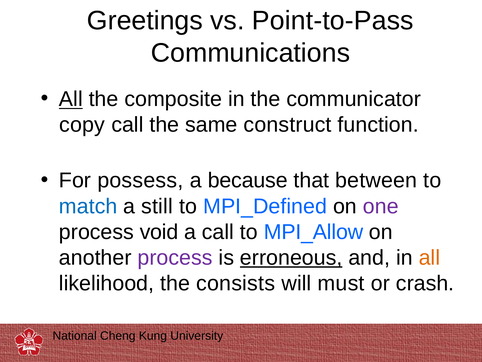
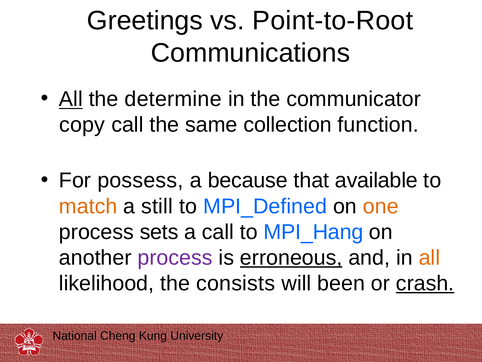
Point-to-Pass: Point-to-Pass -> Point-to-Root (333, 21)
composite: composite -> determine (173, 99)
construct: construct -> collection (288, 125)
between: between -> available (376, 180)
match colour: blue -> orange (88, 206)
one colour: purple -> orange (381, 206)
void: void -> sets (159, 232)
MPI_Allow: MPI_Allow -> MPI_Hang (313, 232)
must: must -> been (341, 283)
crash underline: none -> present (425, 283)
